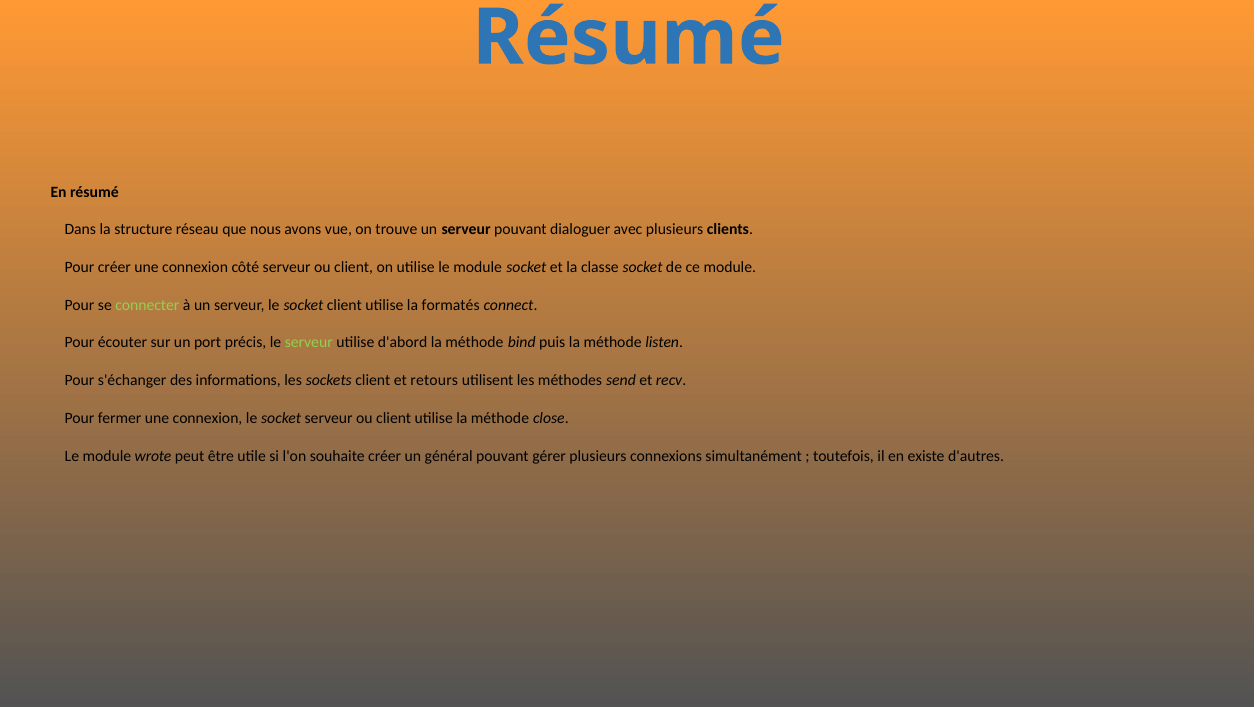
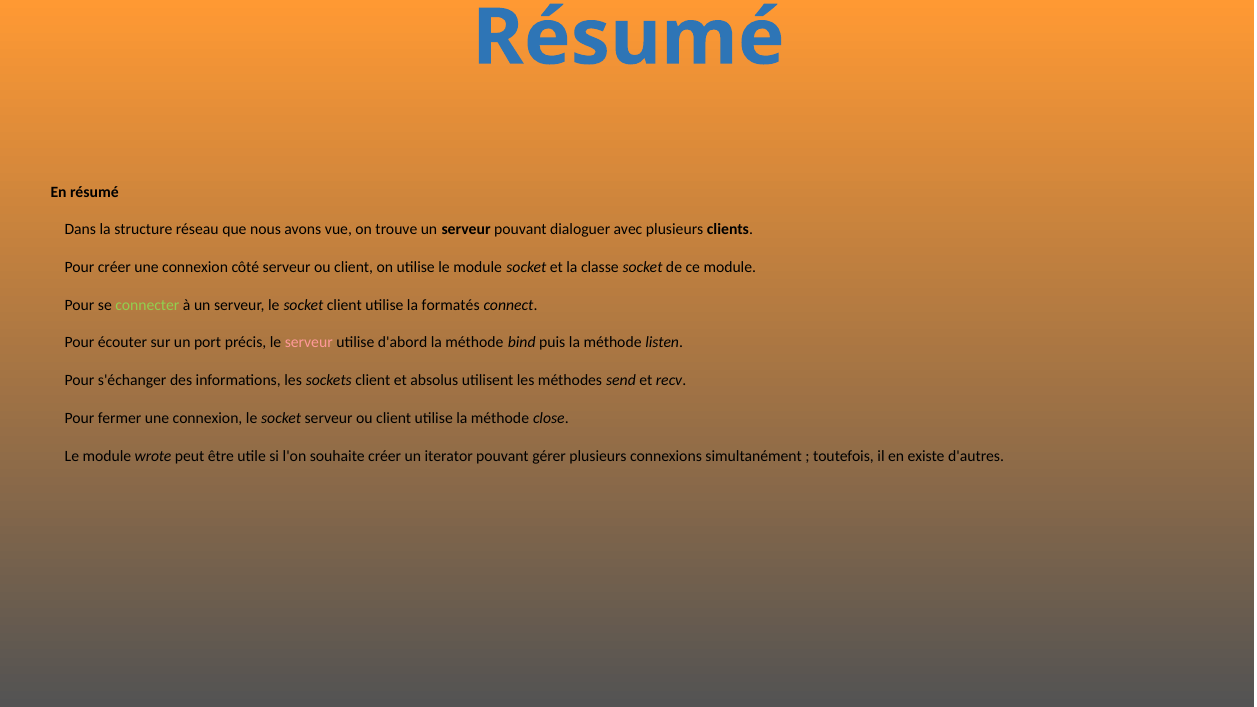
serveur colour: light green -> pink (309, 343)
retours: retours -> absolus (434, 380)
général: général -> iterator (449, 456)
